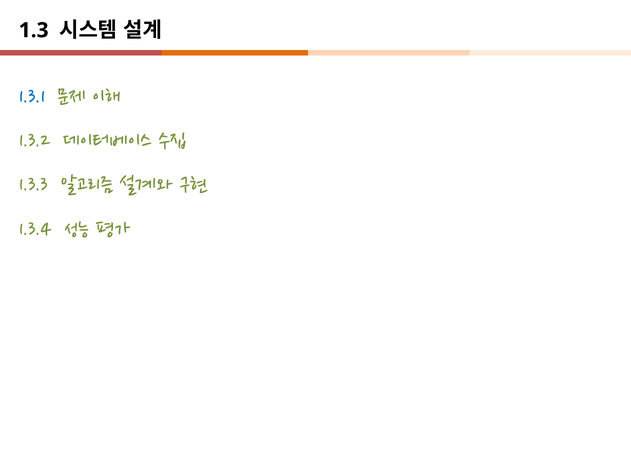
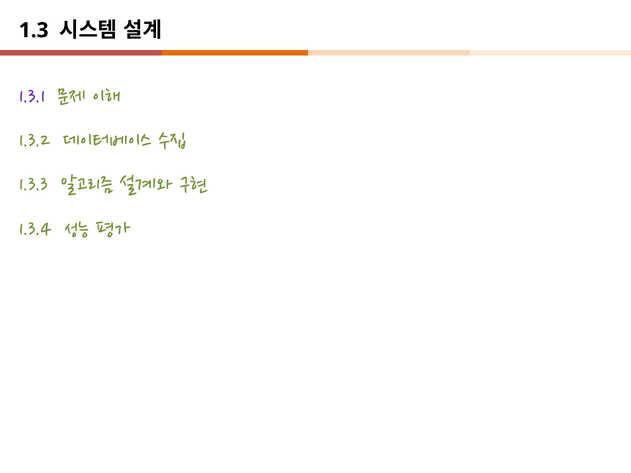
1.3.1 colour: blue -> purple (32, 97)
